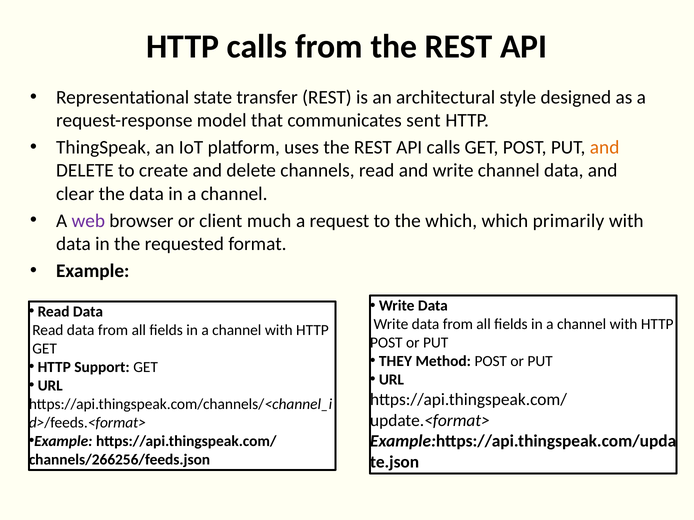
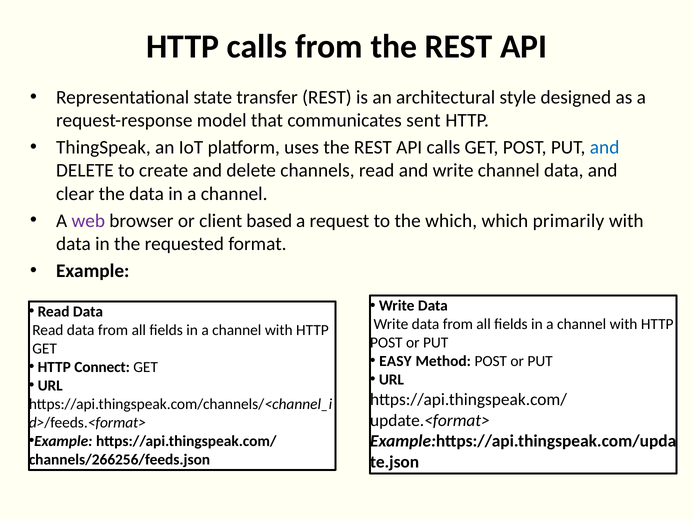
and colour: orange -> blue (605, 148)
much: much -> based (269, 221)
THEY: THEY -> EASY (395, 362)
Support: Support -> Connect (102, 367)
